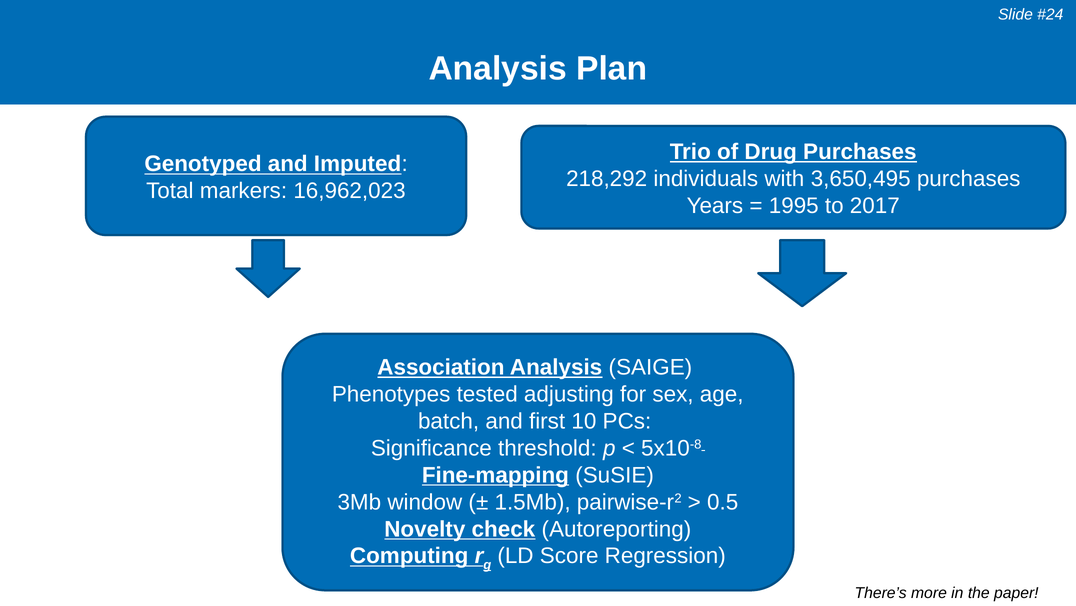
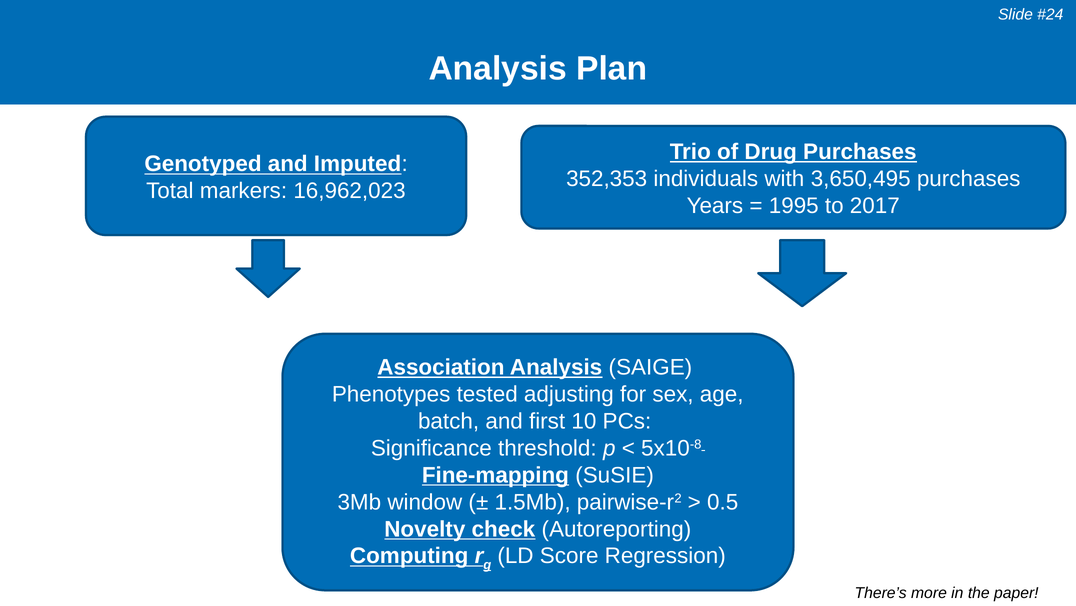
218,292: 218,292 -> 352,353 (607, 179)
